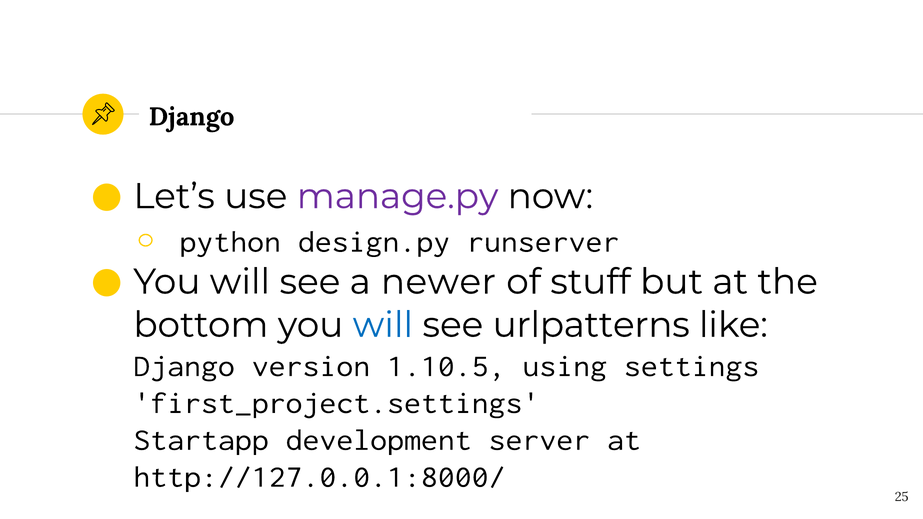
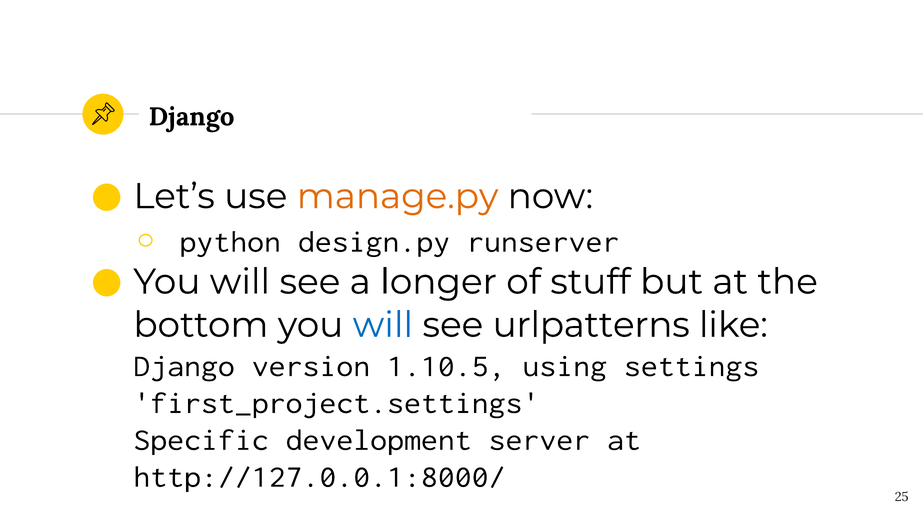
manage.py colour: purple -> orange (398, 196)
newer: newer -> longer (439, 282)
Startapp: Startapp -> Specific (201, 440)
